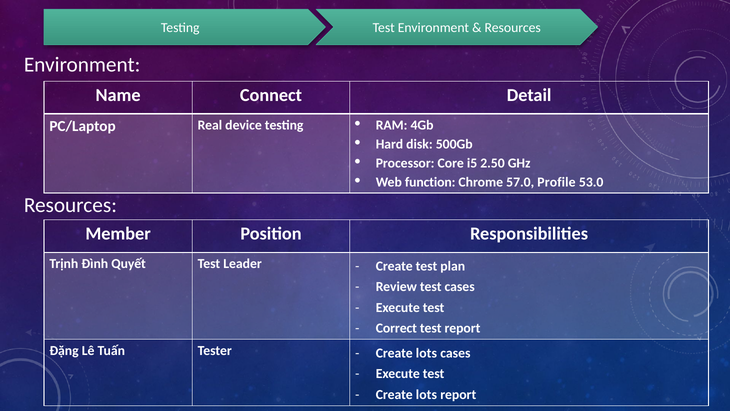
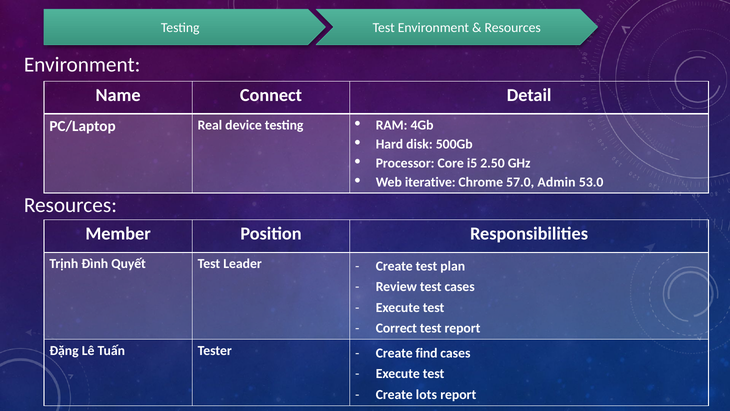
function: function -> iterative (430, 182)
Profile: Profile -> Admin (556, 182)
lots: lots -> find (427, 353)
